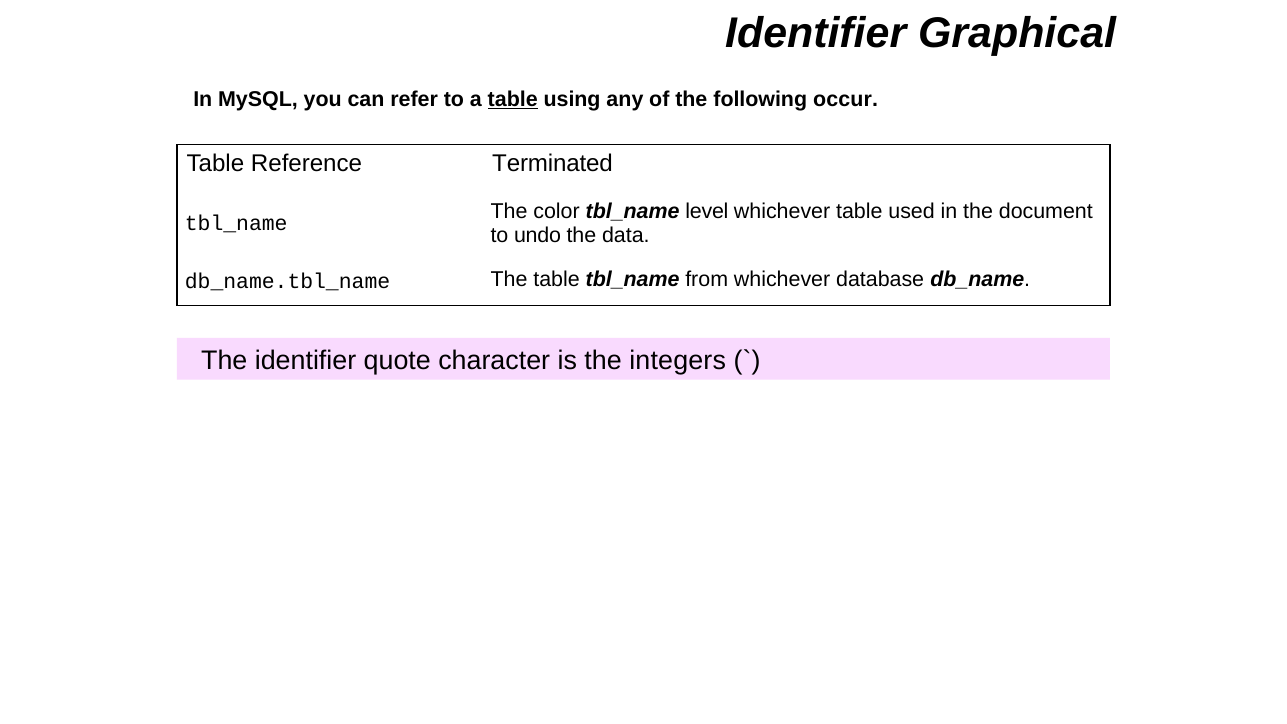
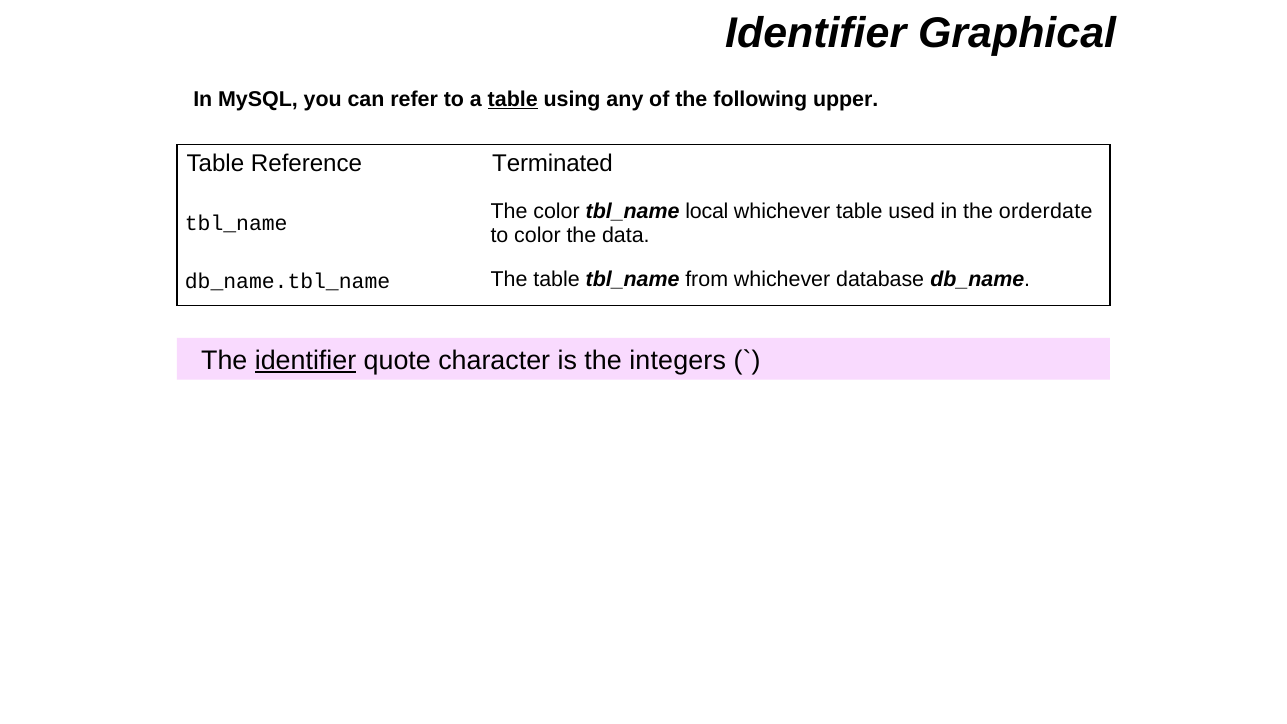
occur: occur -> upper (846, 100)
level: level -> local (707, 212)
document: document -> orderdate (1046, 212)
to undo: undo -> color (537, 236)
identifier underline: none -> present (306, 361)
